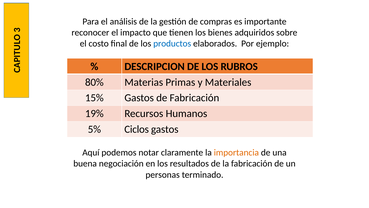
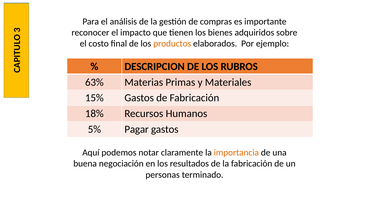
productos colour: blue -> orange (172, 44)
80%: 80% -> 63% (94, 82)
19%: 19% -> 18% (94, 113)
Ciclos: Ciclos -> Pagar (137, 129)
